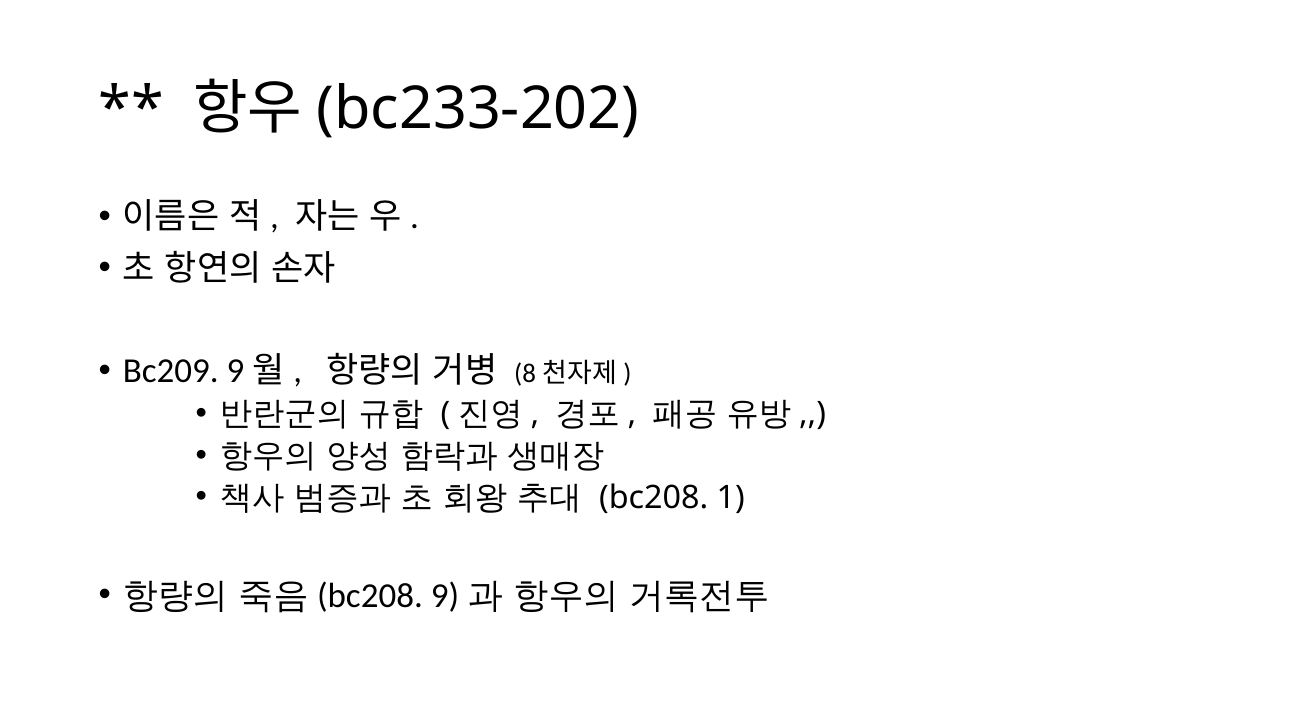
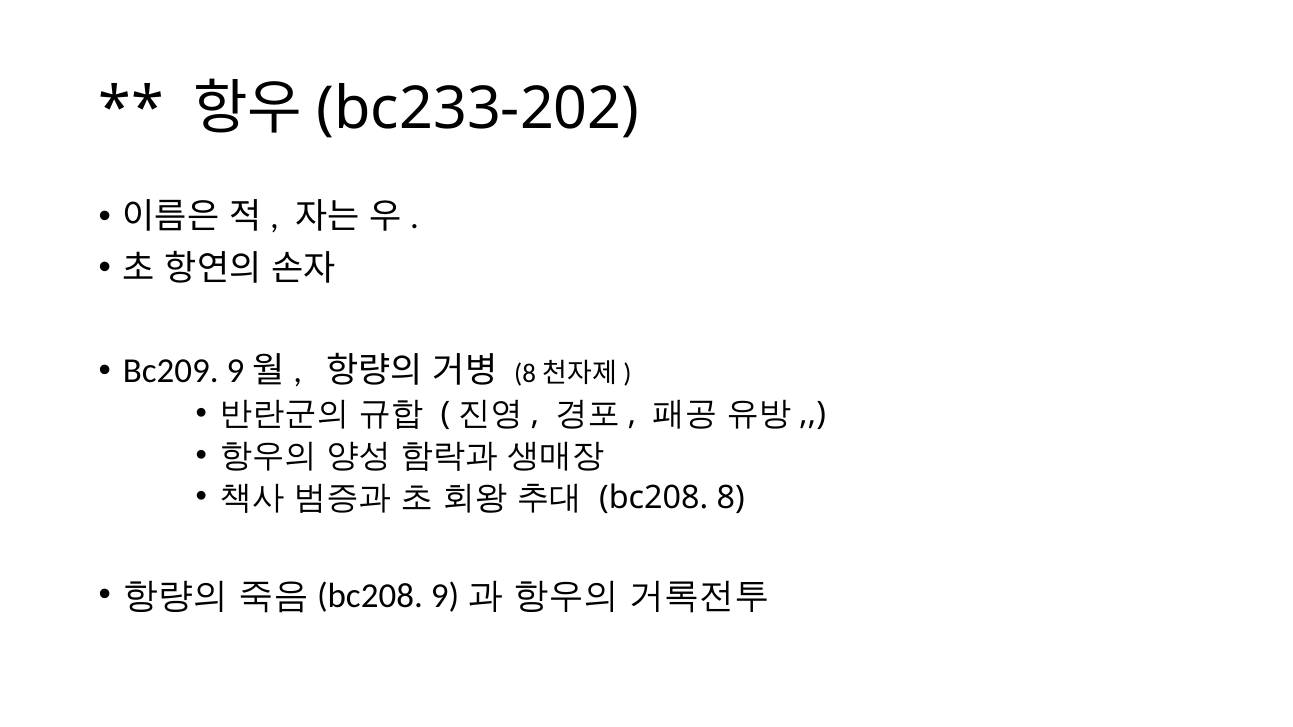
1: 1 -> 8 (731, 498)
